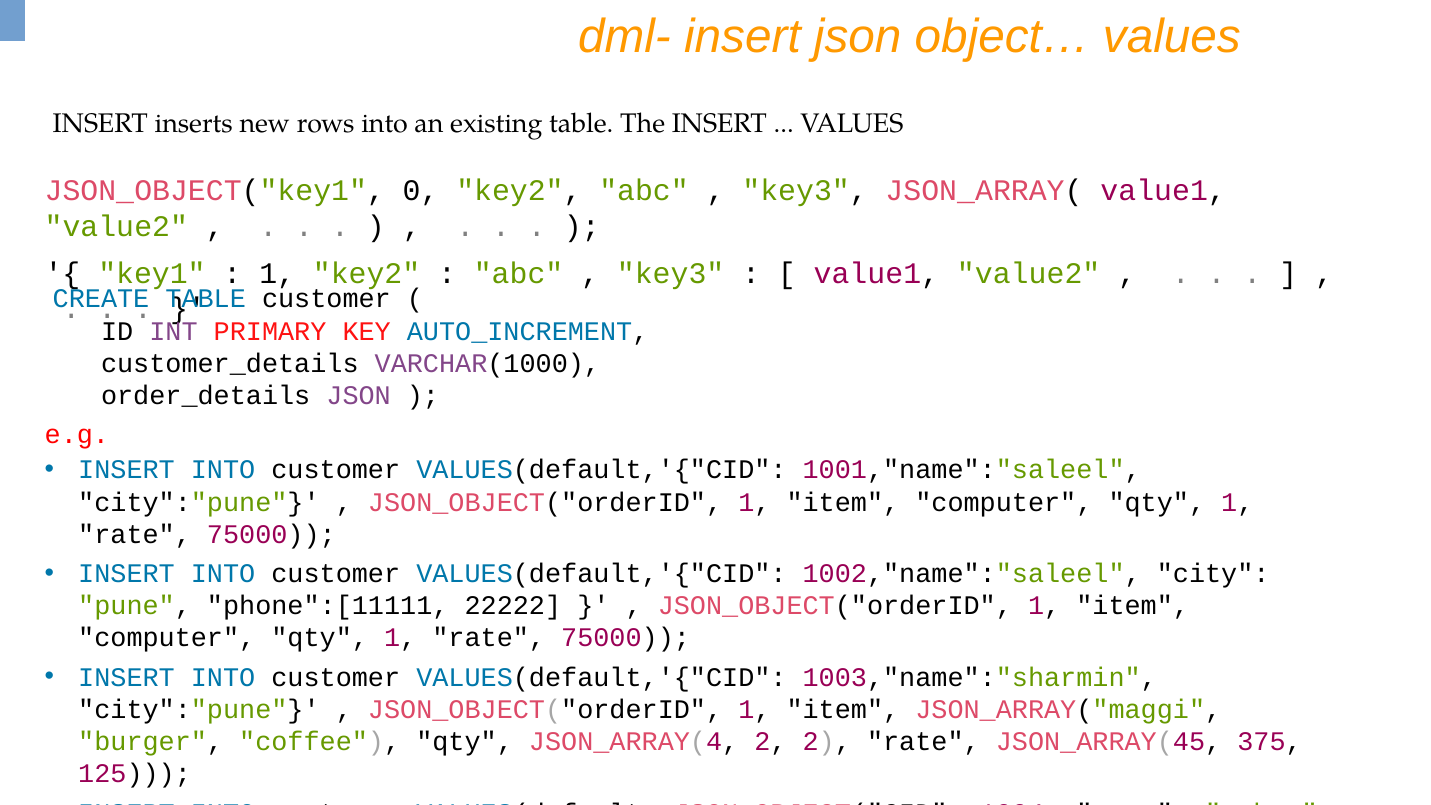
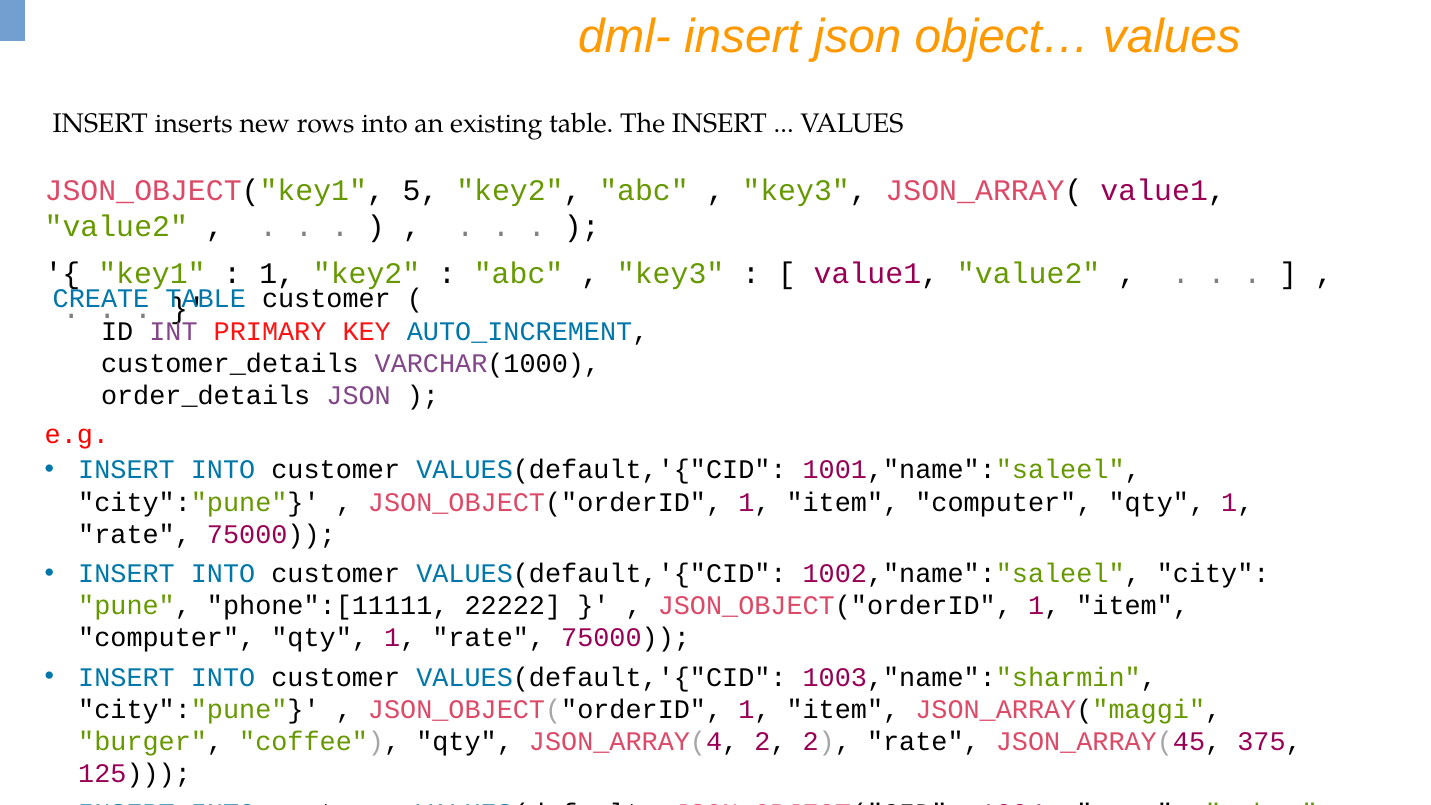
0: 0 -> 5 (421, 191)
